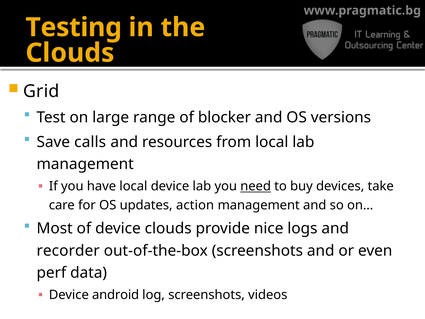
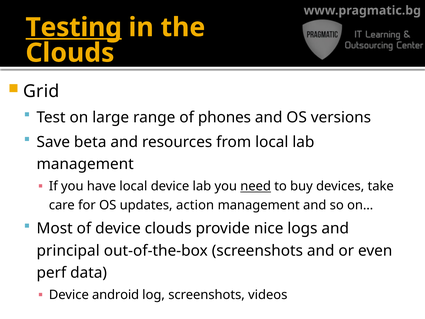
Testing underline: none -> present (74, 27)
blocker: blocker -> phones (224, 117)
calls: calls -> beta (90, 142)
recorder: recorder -> principal (68, 250)
